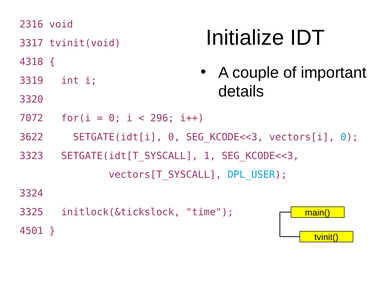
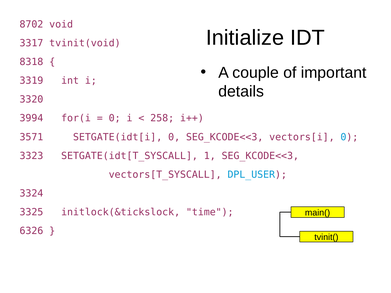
2316: 2316 -> 8702 (31, 24)
4318: 4318 -> 8318 (31, 62)
7072: 7072 -> 3994 (31, 118)
296: 296 -> 258 (162, 118)
3622: 3622 -> 3571 (31, 137)
4501: 4501 -> 6326 (31, 231)
